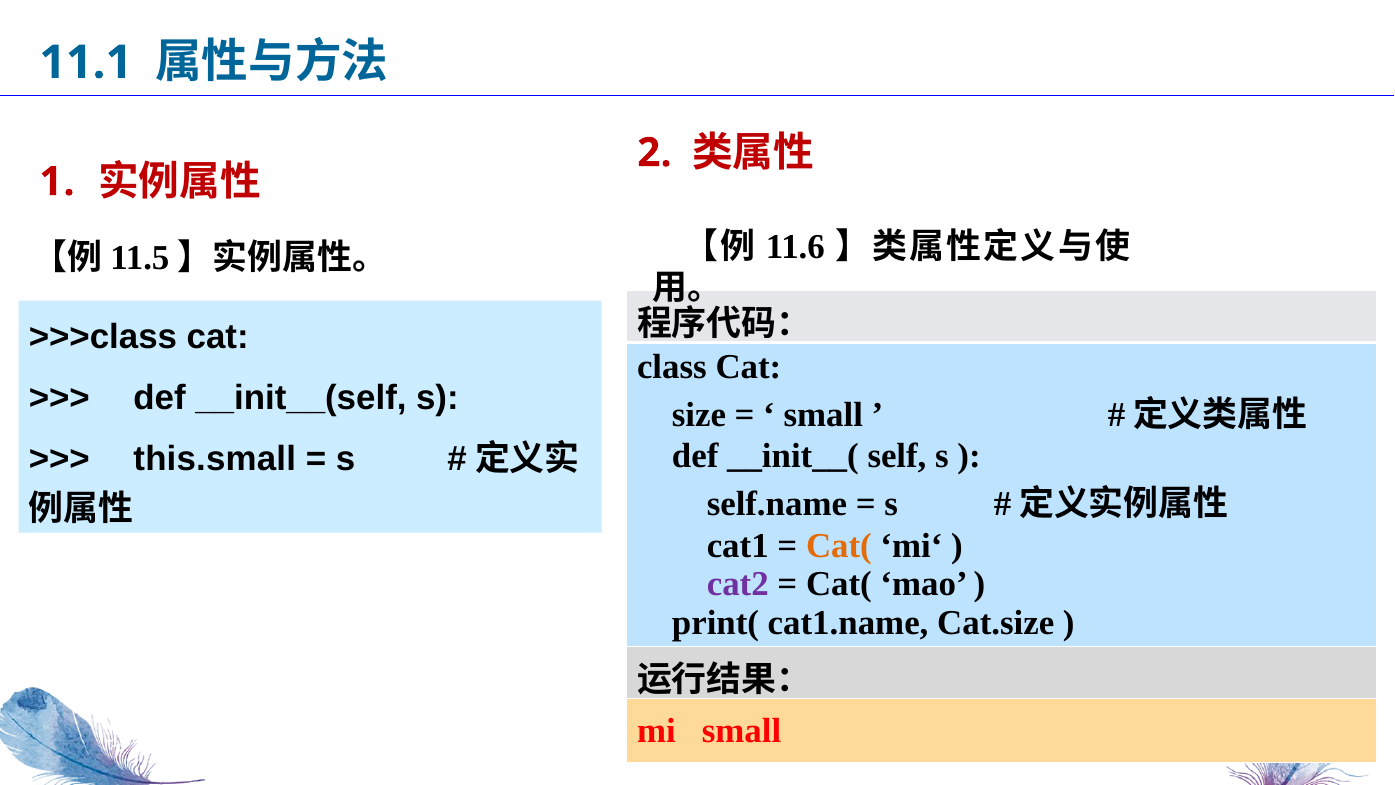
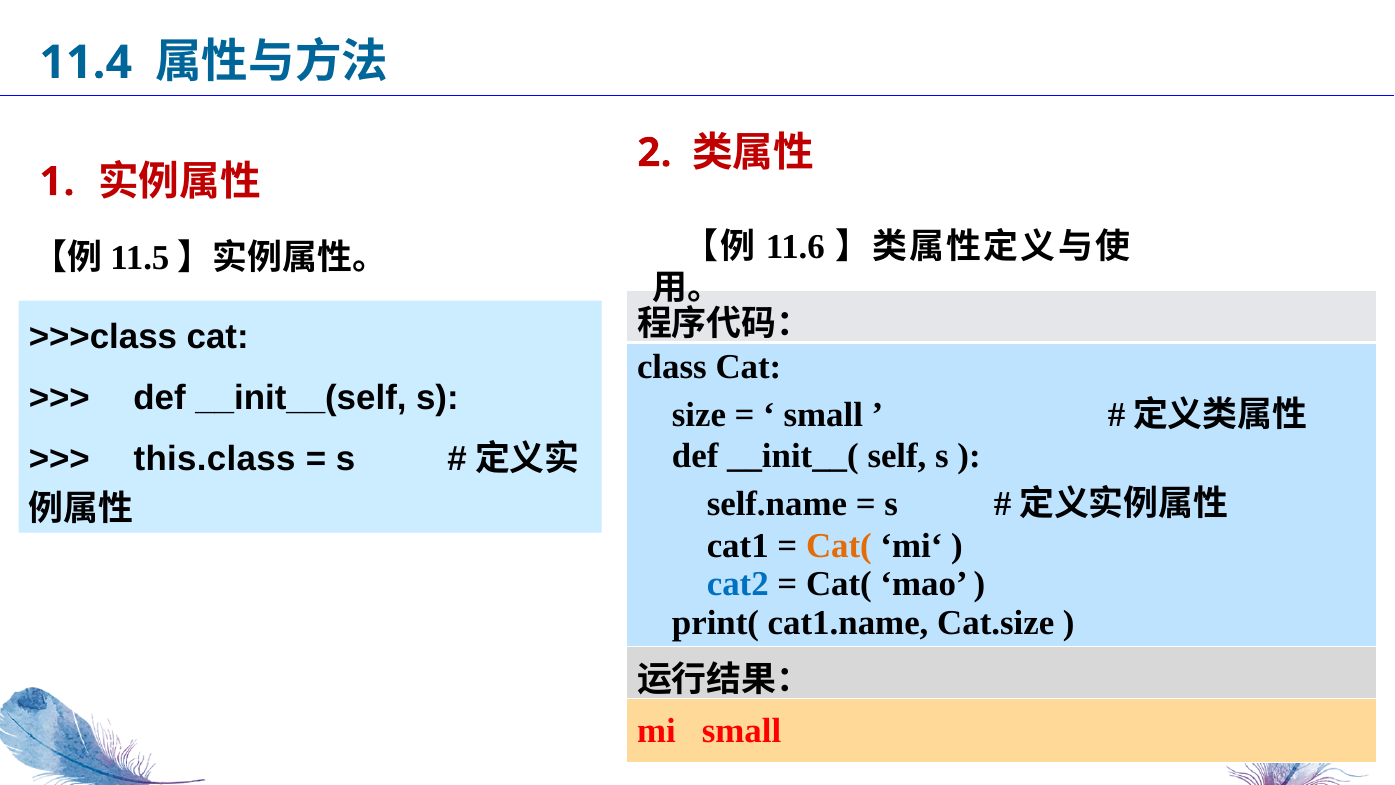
11.1: 11.1 -> 11.4 (86, 62)
this.small: this.small -> this.class (215, 459)
cat2 colour: purple -> blue (738, 584)
